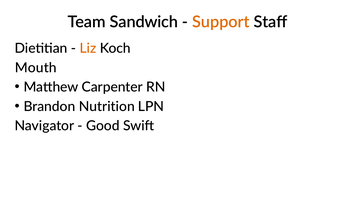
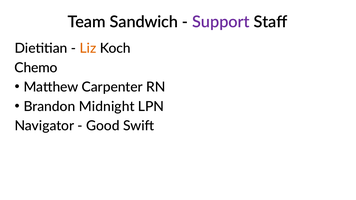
Support colour: orange -> purple (221, 22)
Mouth: Mouth -> Chemo (36, 68)
Nutrition: Nutrition -> Midnight (107, 107)
